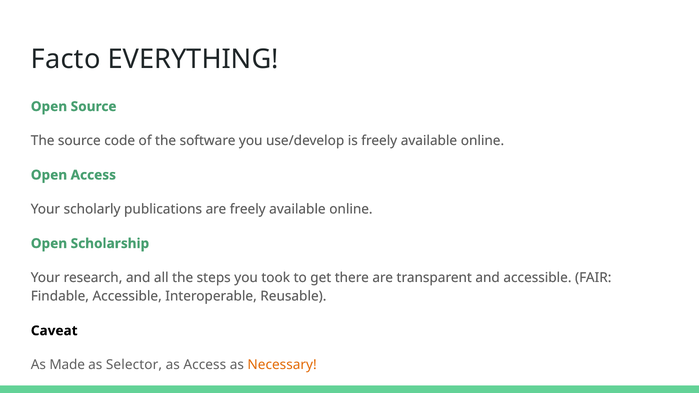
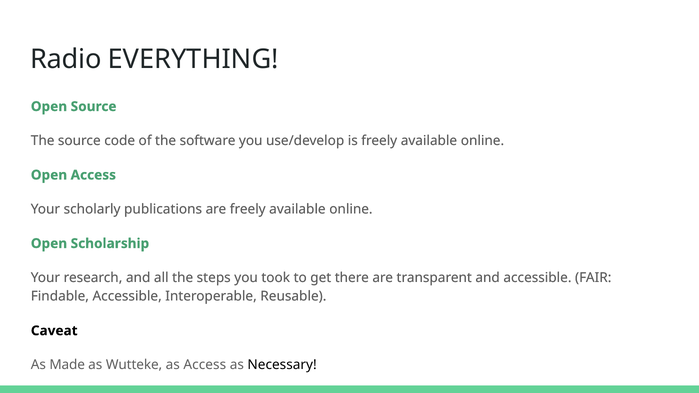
Facto: Facto -> Radio (66, 59)
Selector: Selector -> Wutteke (134, 365)
Necessary colour: orange -> black (282, 365)
